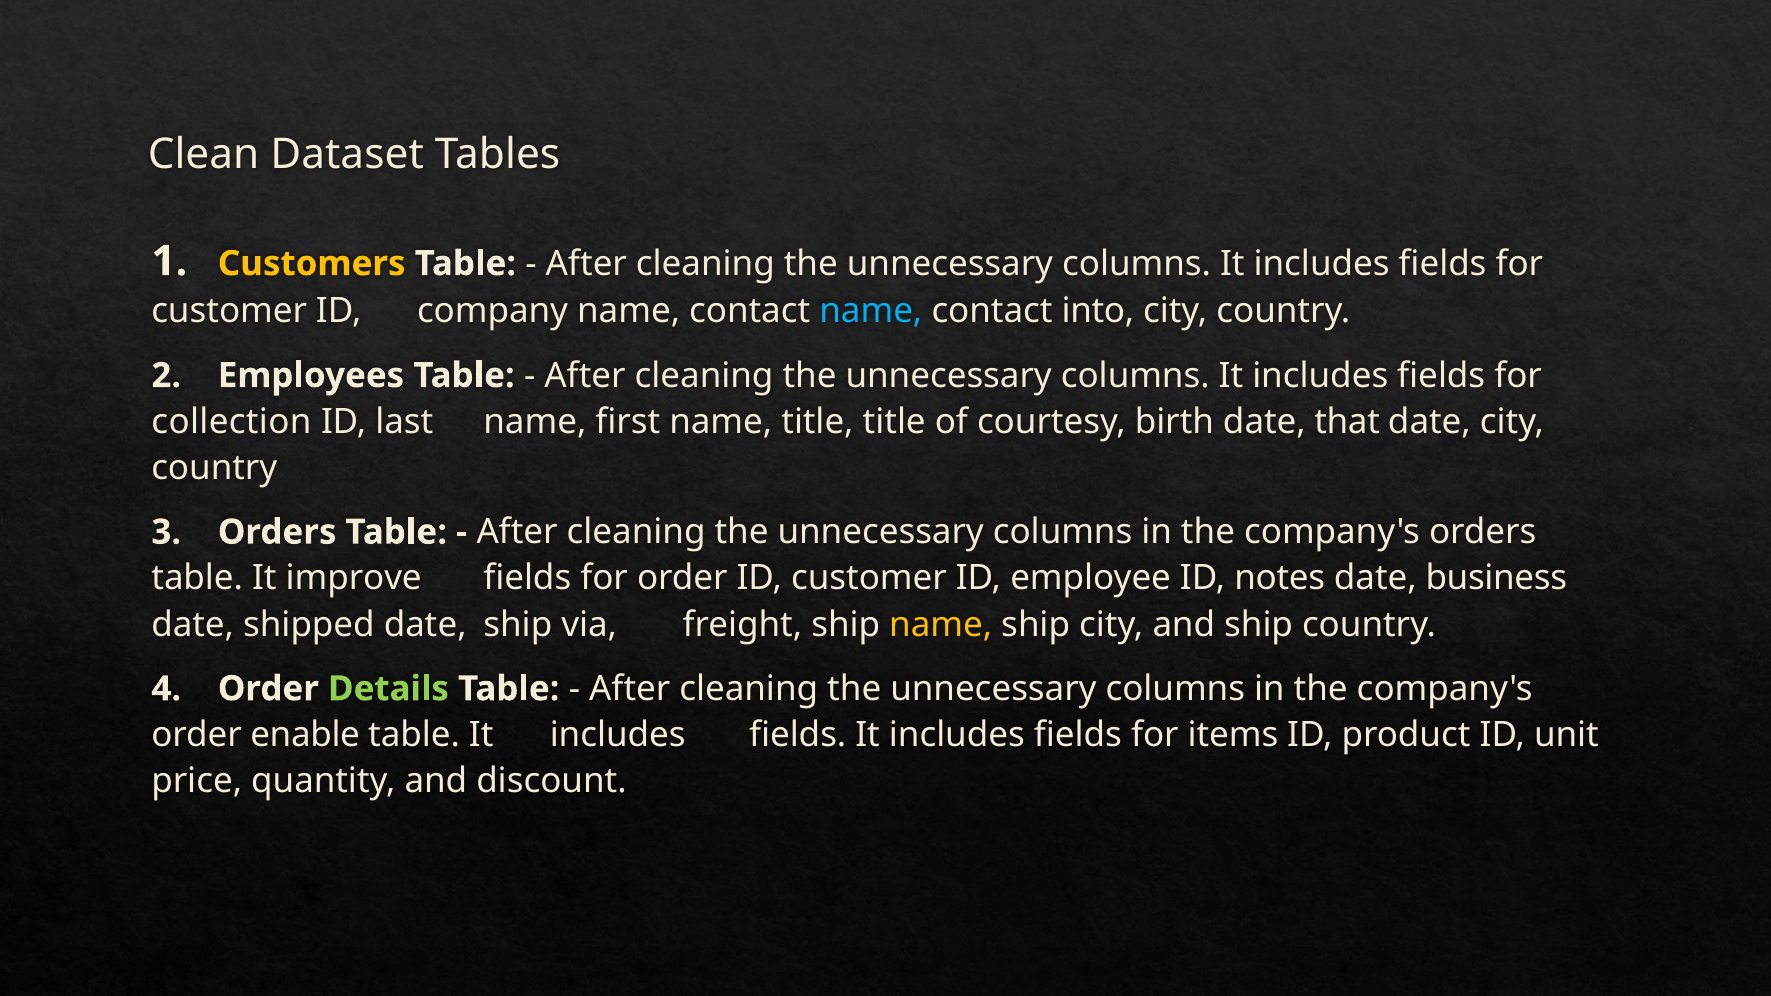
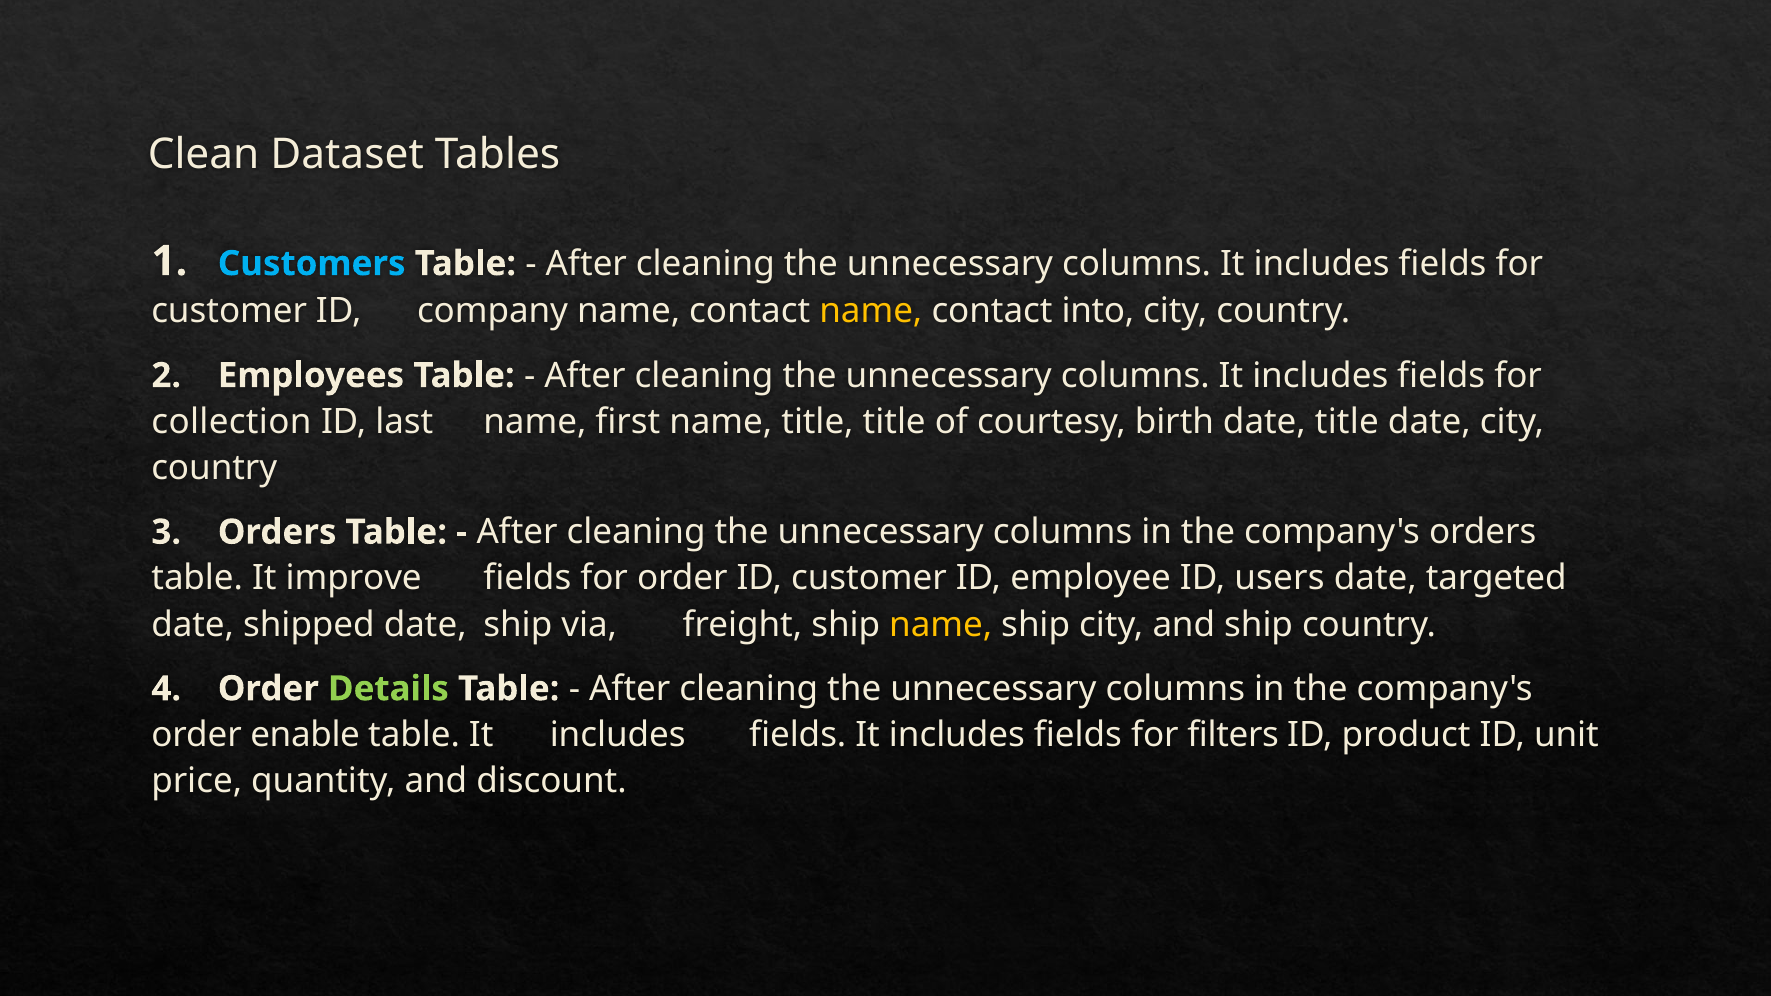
Customers colour: yellow -> light blue (312, 264)
name colour: light blue -> yellow (871, 311)
date that: that -> title (1347, 422)
notes: notes -> users (1279, 578)
business: business -> targeted (1496, 578)
items: items -> filters (1233, 735)
